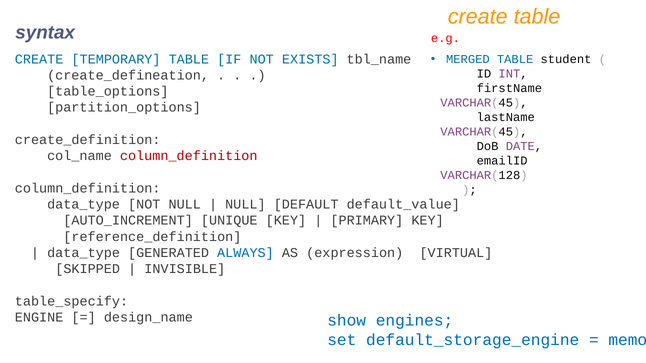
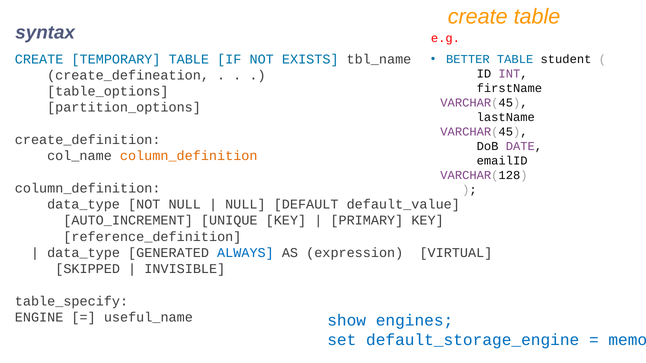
MERGED: MERGED -> BETTER (468, 59)
column_definition colour: red -> orange (189, 156)
design_name: design_name -> useful_name (148, 318)
